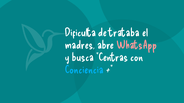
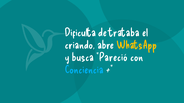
madres: madres -> criando (80, 45)
WhatsApp colour: pink -> yellow (137, 45)
Centras: Centras -> Pareció (112, 58)
